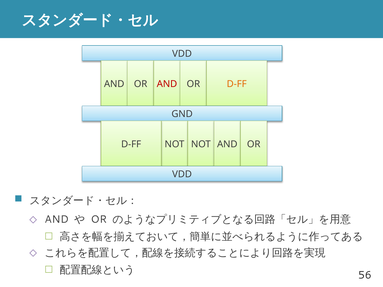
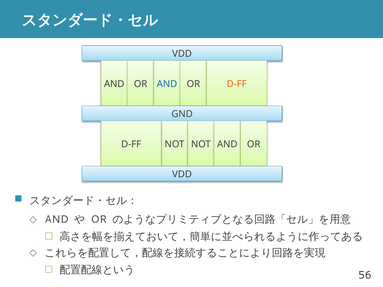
AND colour: red -> blue (167, 84)
